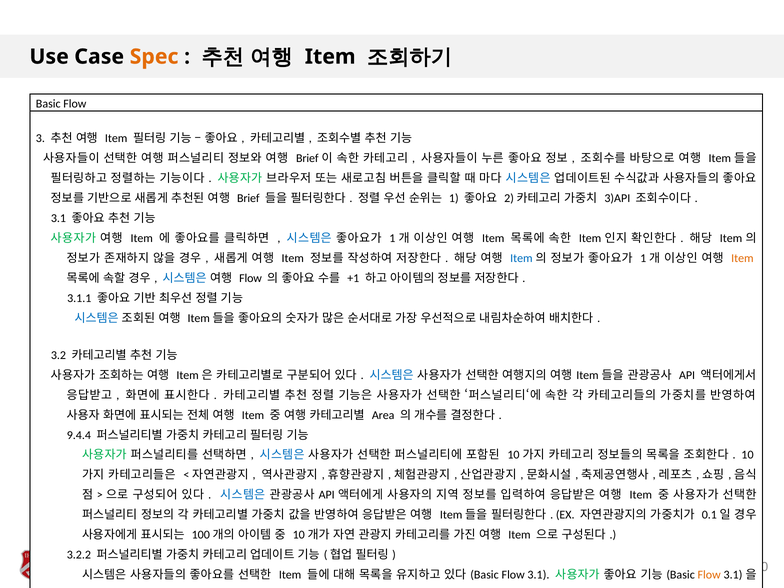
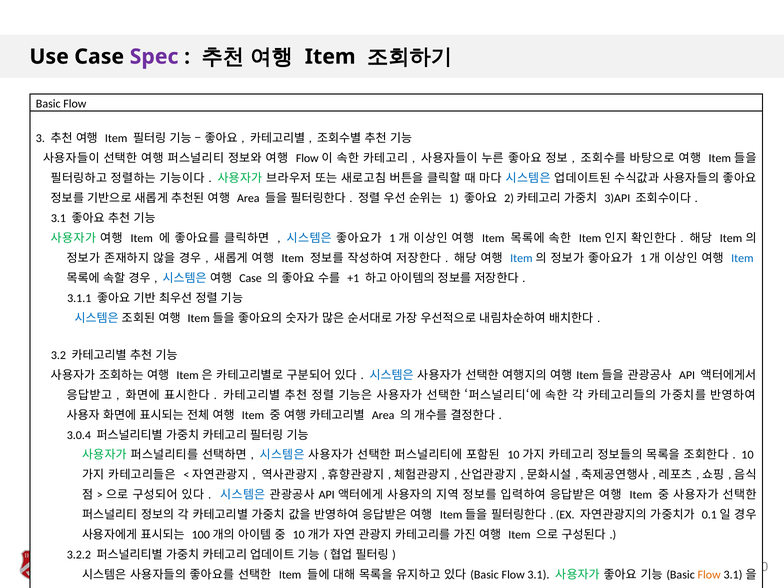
Spec colour: orange -> purple (154, 57)
Brief: Brief -> Flow (307, 158)
Brief: Brief -> Area (248, 198)
Item colour: orange -> blue (742, 258)
Flow: Flow -> Case (251, 278)
9.4.4: 9.4.4 -> 3.0.4 (79, 435)
